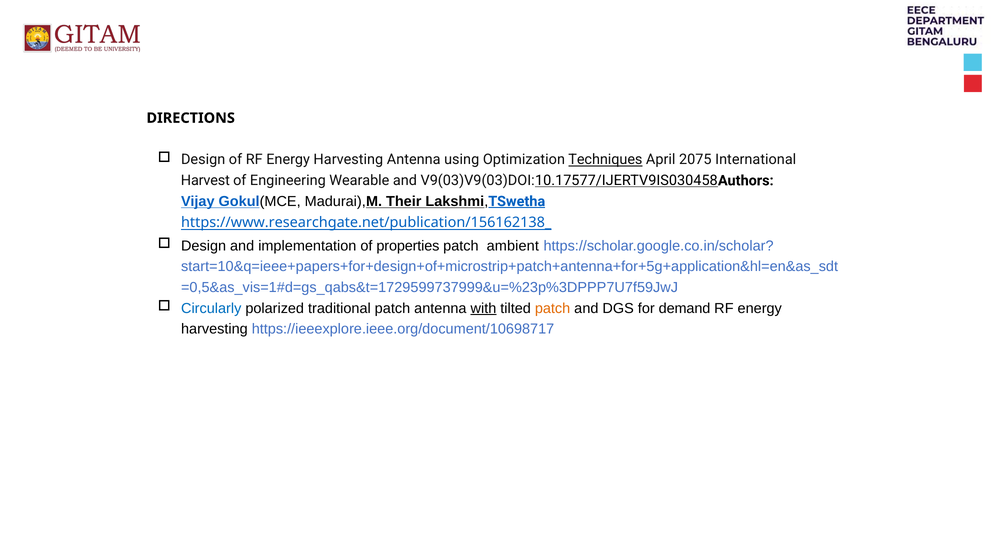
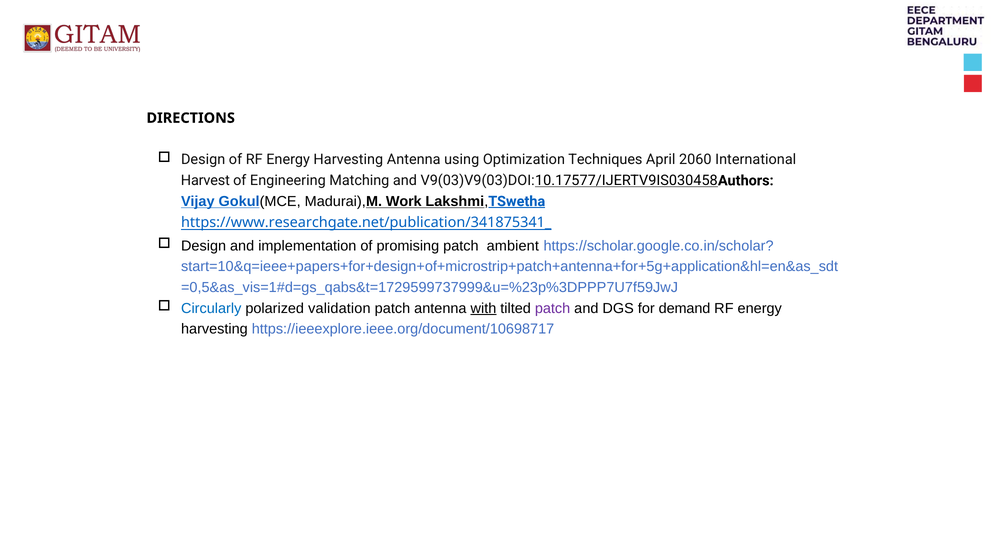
Techniques underline: present -> none (605, 160)
2075: 2075 -> 2060 (695, 160)
Wearable: Wearable -> Matching (359, 180)
Their: Their -> Work (404, 201)
https://www.researchgate.net/publication/156162138_: https://www.researchgate.net/publication/156162138_ -> https://www.researchgate.net/publication/341875341_ (366, 222)
properties: properties -> promising (408, 246)
traditional: traditional -> validation (339, 308)
patch colour: orange -> purple (553, 308)
